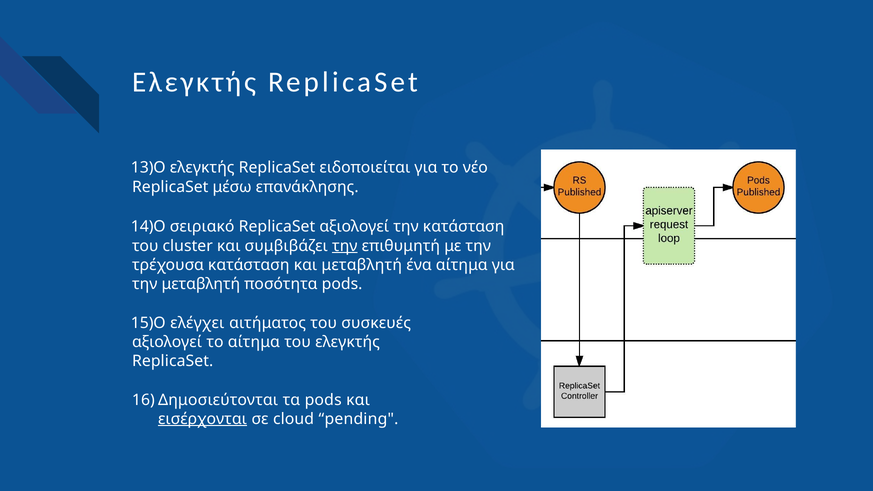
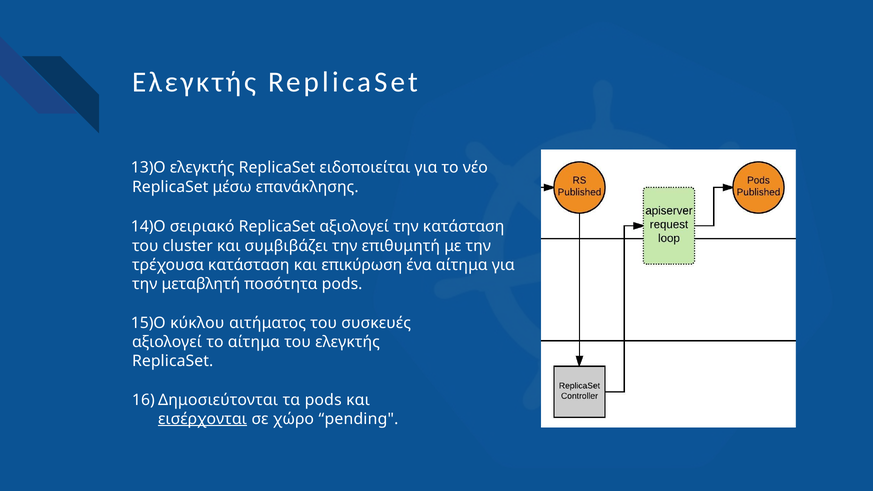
την underline: present -> none (345, 246)
και μεταβλητή: μεταβλητή -> επικύρωση (362, 265)
ελέγχει: ελέγχει -> κύκλου (197, 323)
cloud: cloud -> χώρο (294, 419)
